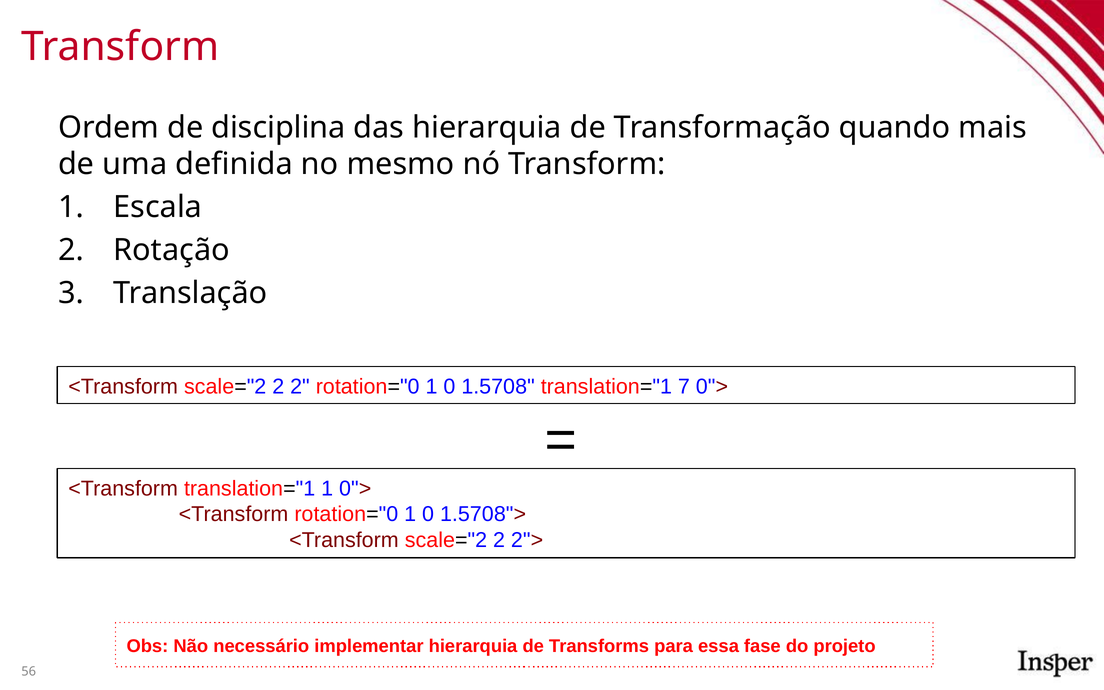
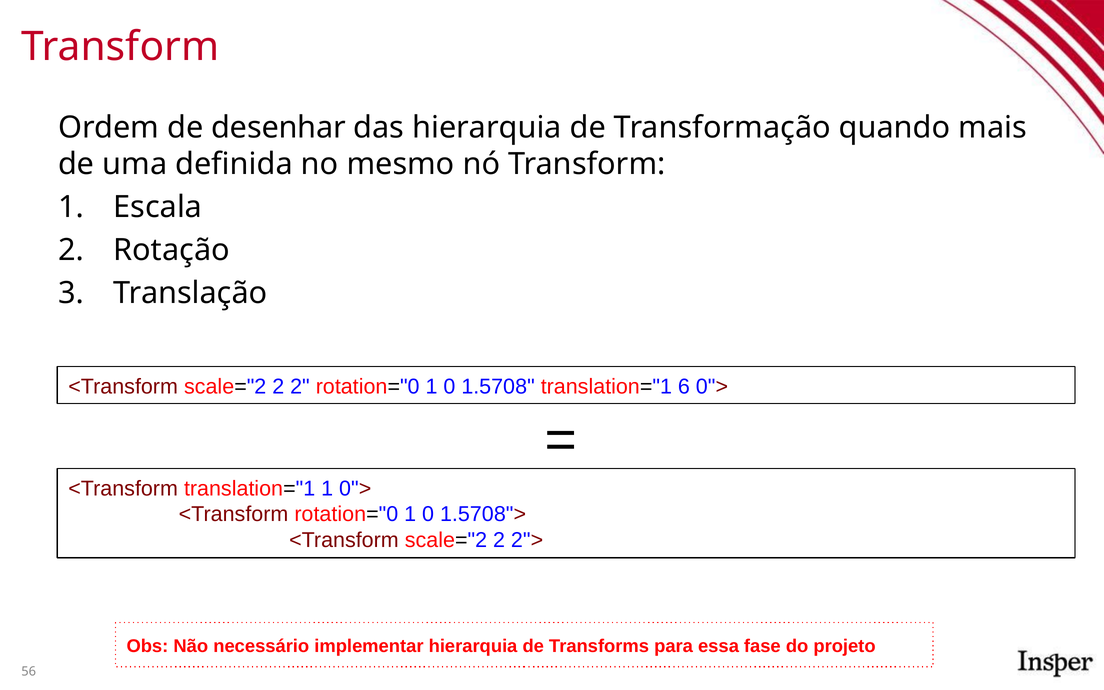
disciplina: disciplina -> desenhar (279, 127)
7: 7 -> 6 (684, 386)
